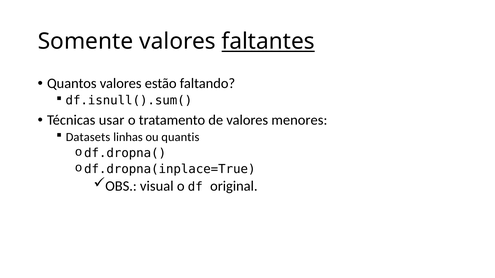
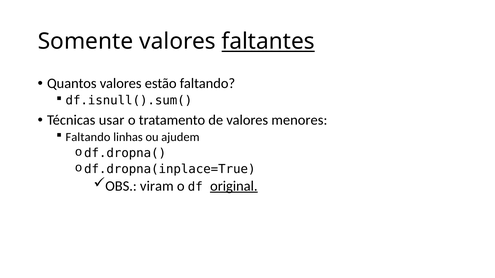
Datasets: Datasets -> Faltando (88, 137)
quantis: quantis -> ajudem (180, 137)
visual: visual -> viram (157, 186)
original underline: none -> present (234, 186)
